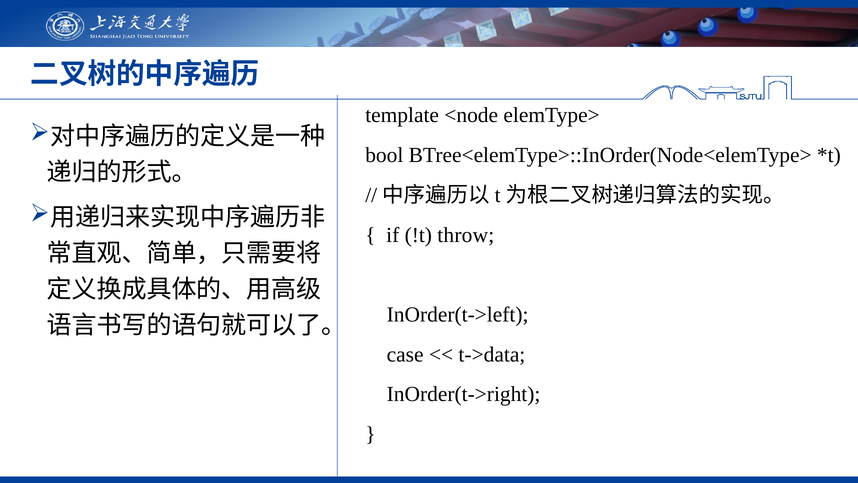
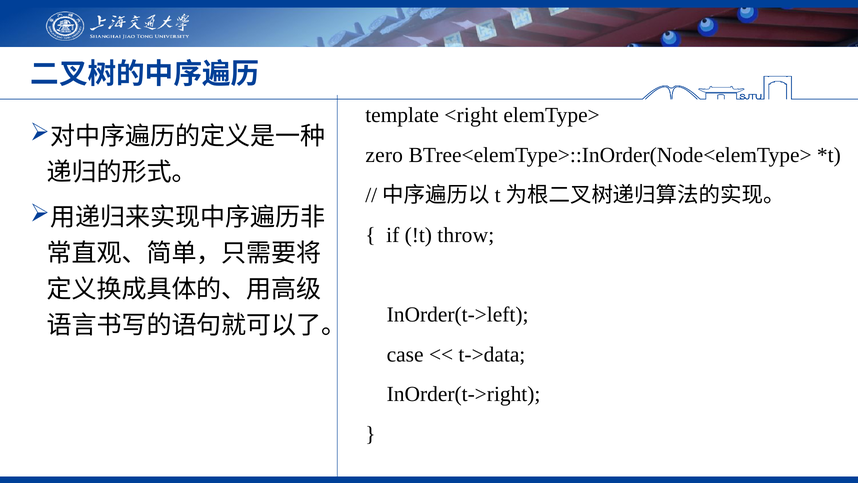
<node: <node -> <right (471, 115)
bool: bool -> zero (384, 155)
